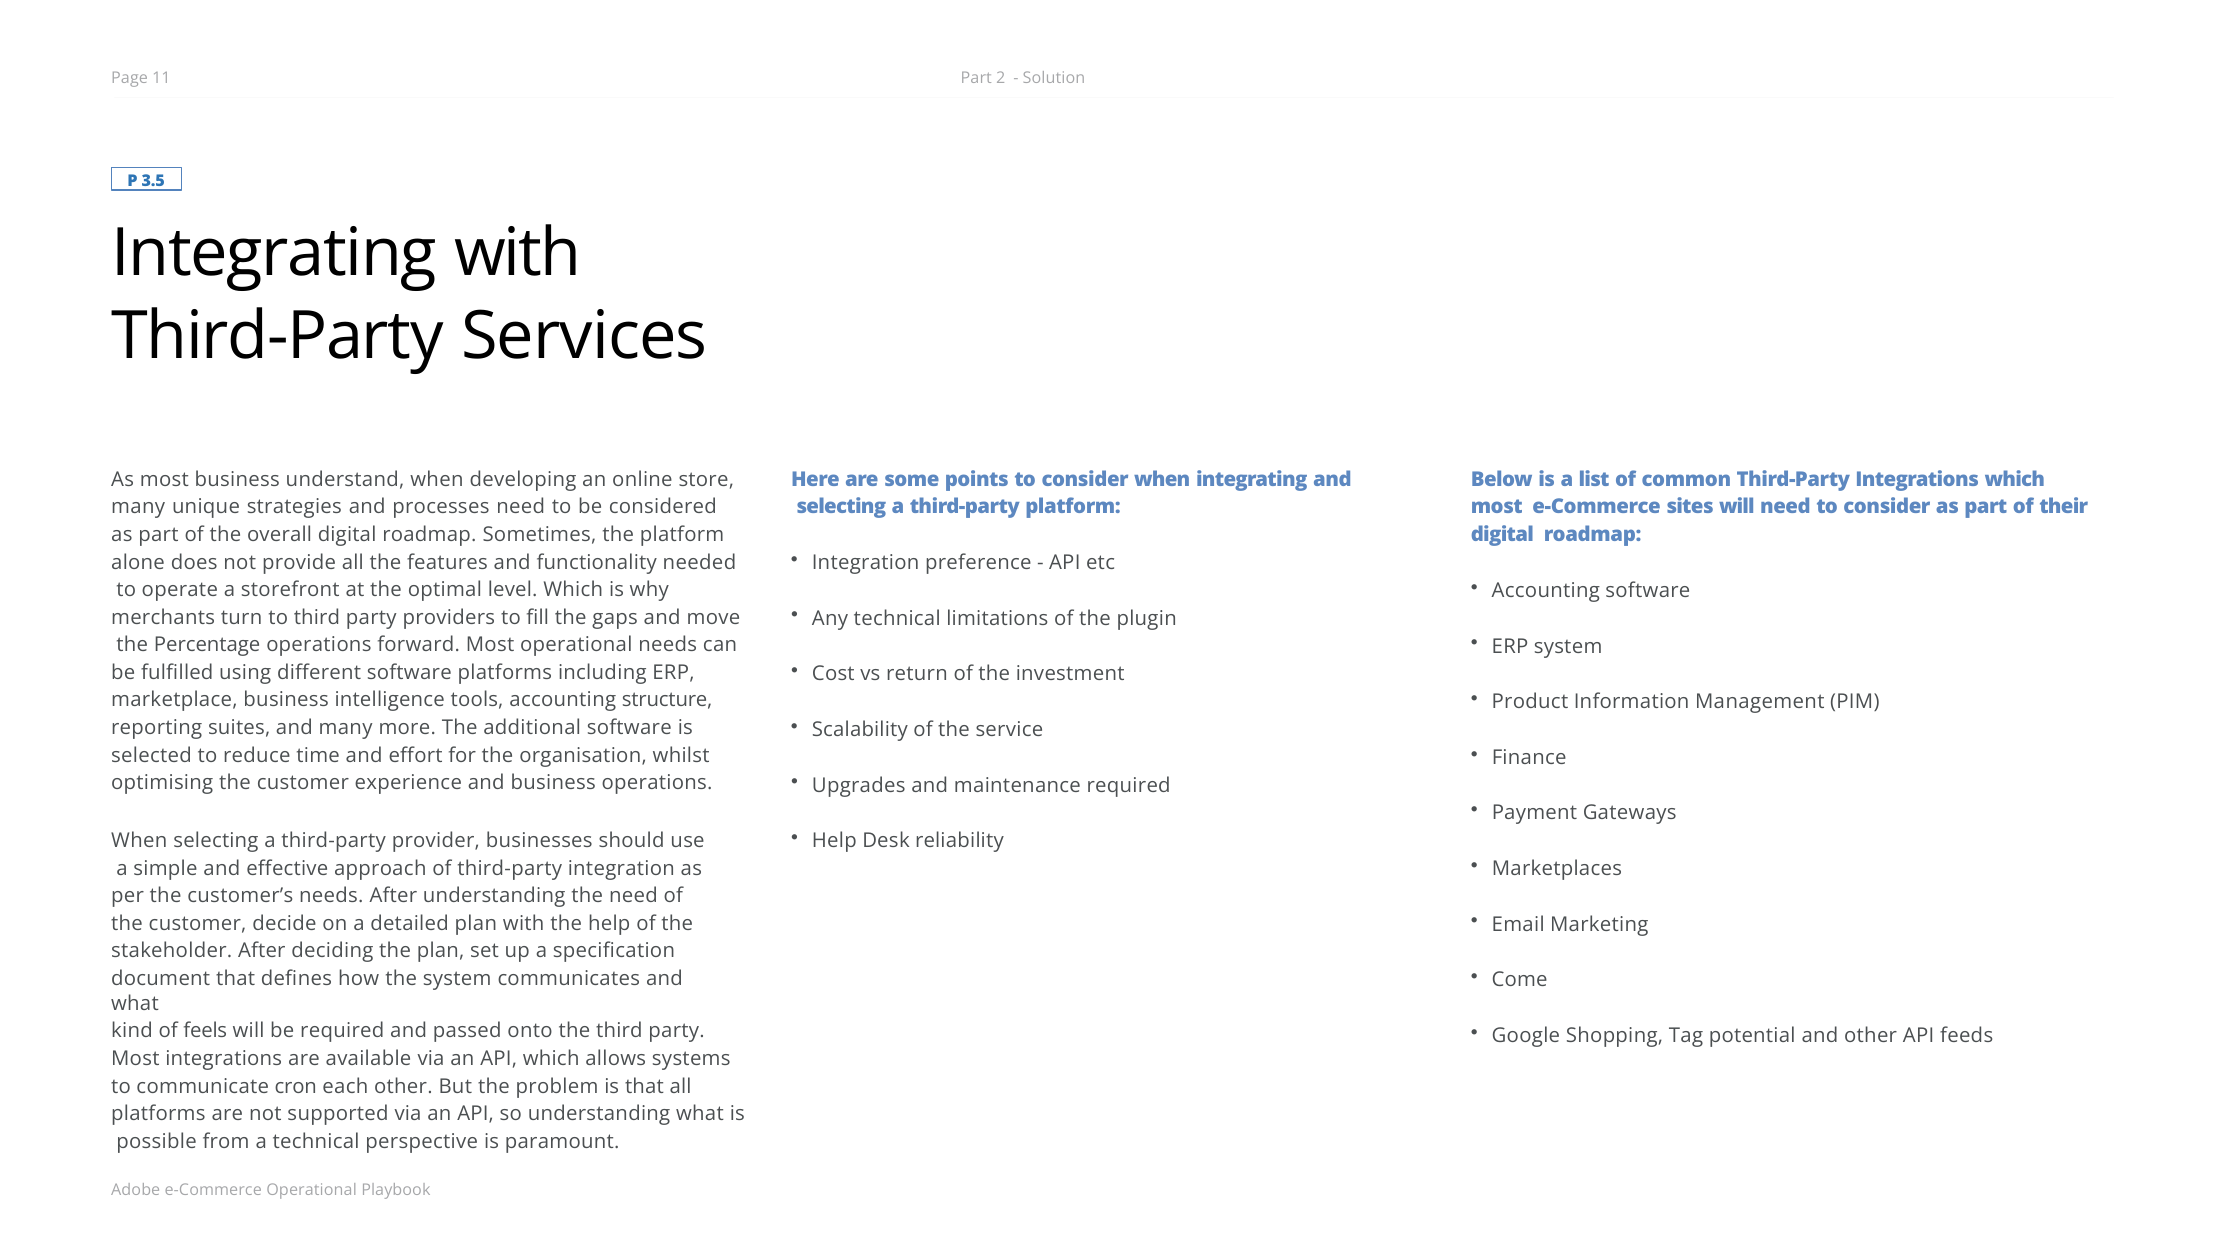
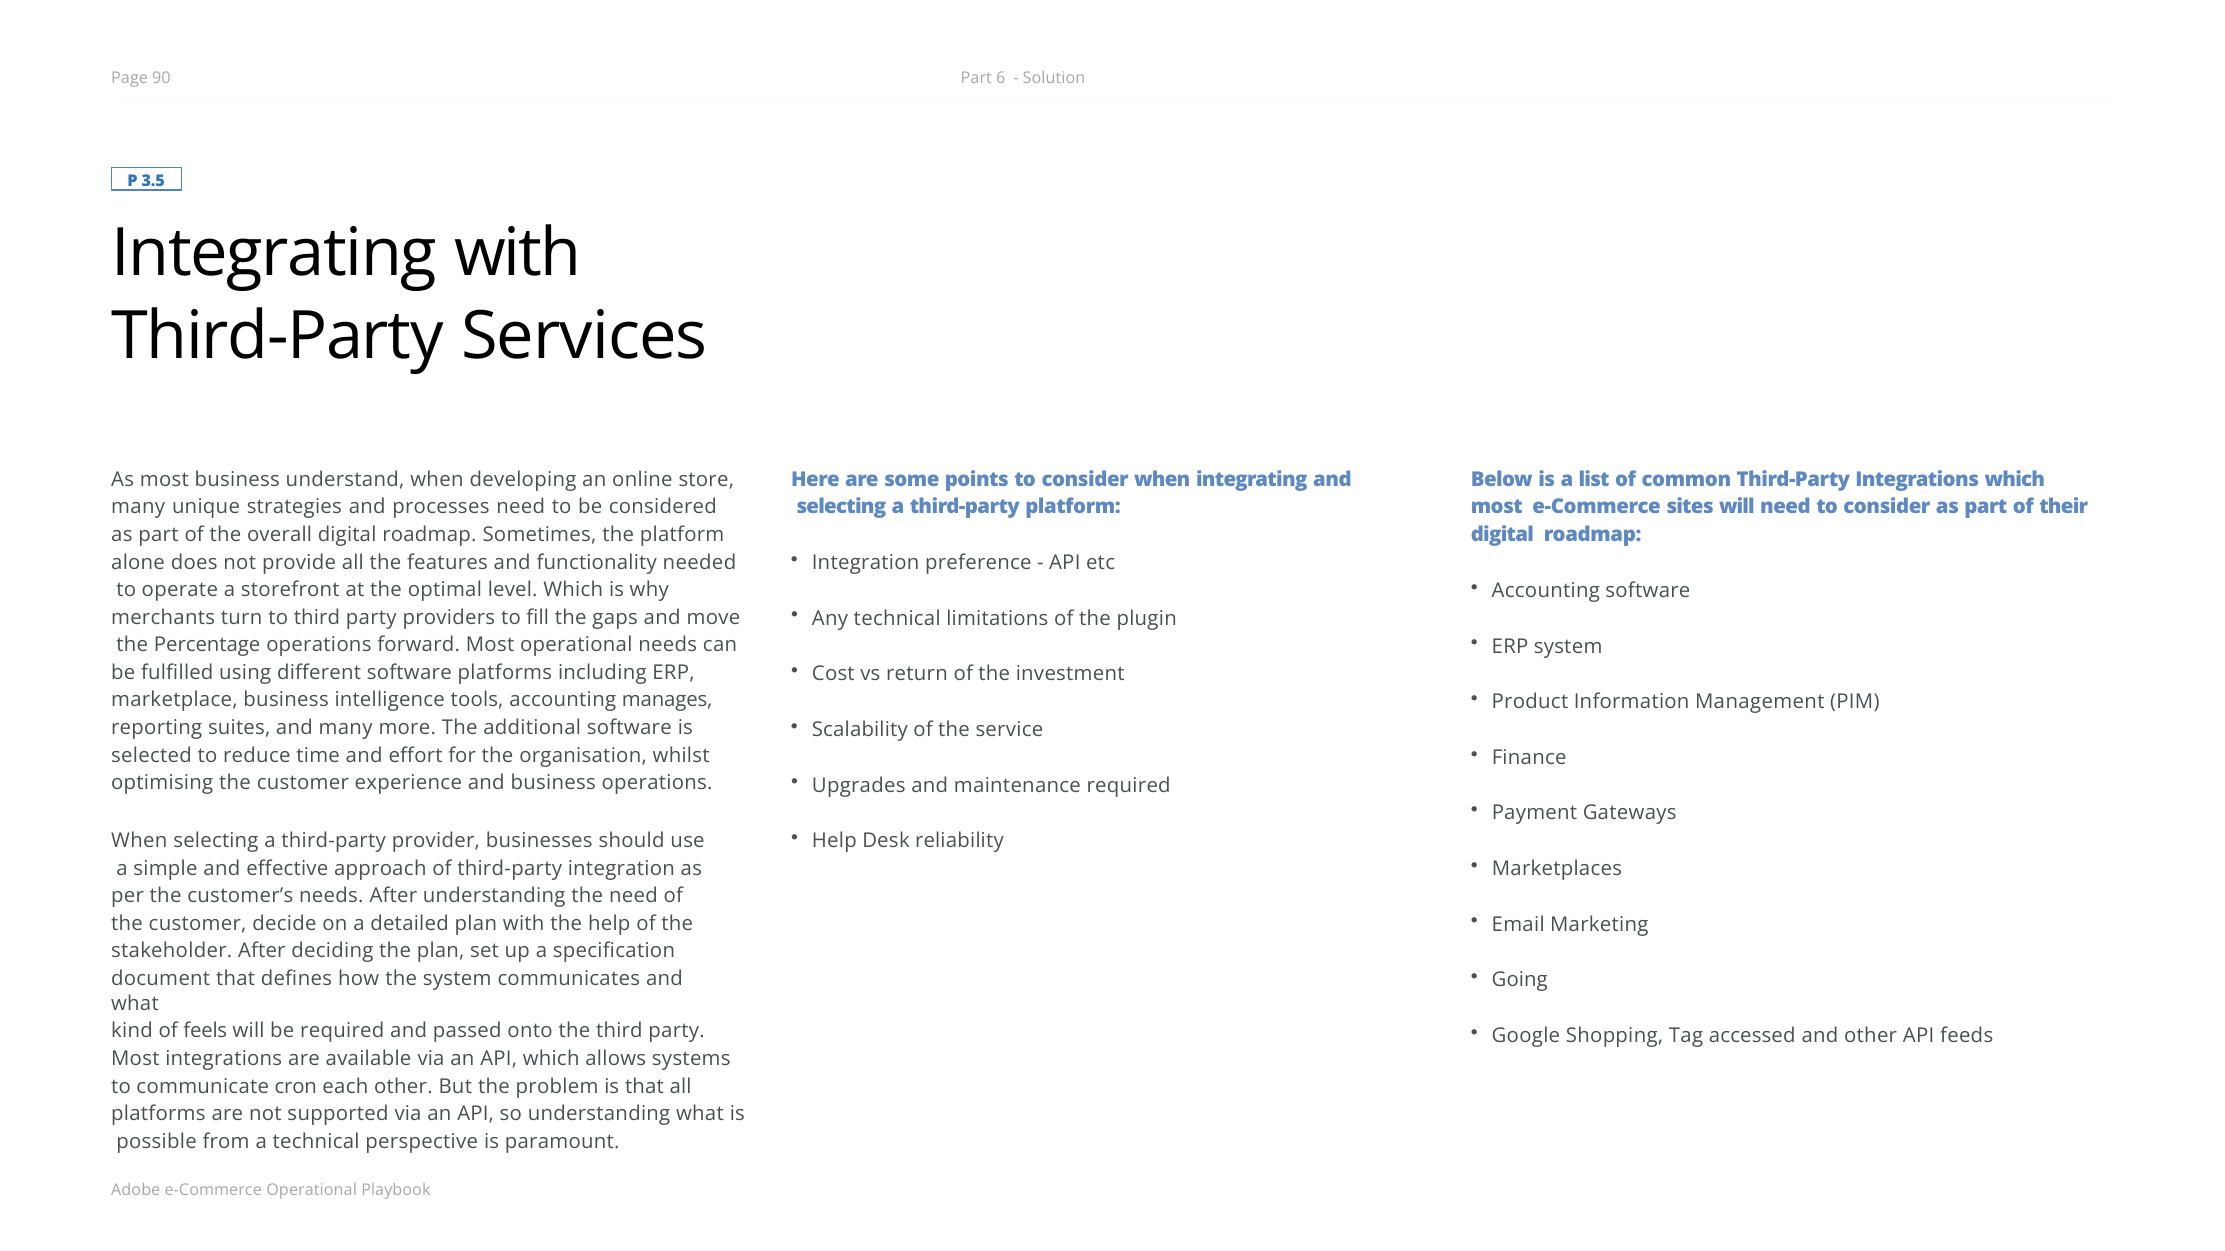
11: 11 -> 90 (161, 78)
2: 2 -> 6 (1001, 78)
structure: structure -> manages (667, 701)
Come: Come -> Going (1520, 981)
potential: potential -> accessed (1752, 1036)
